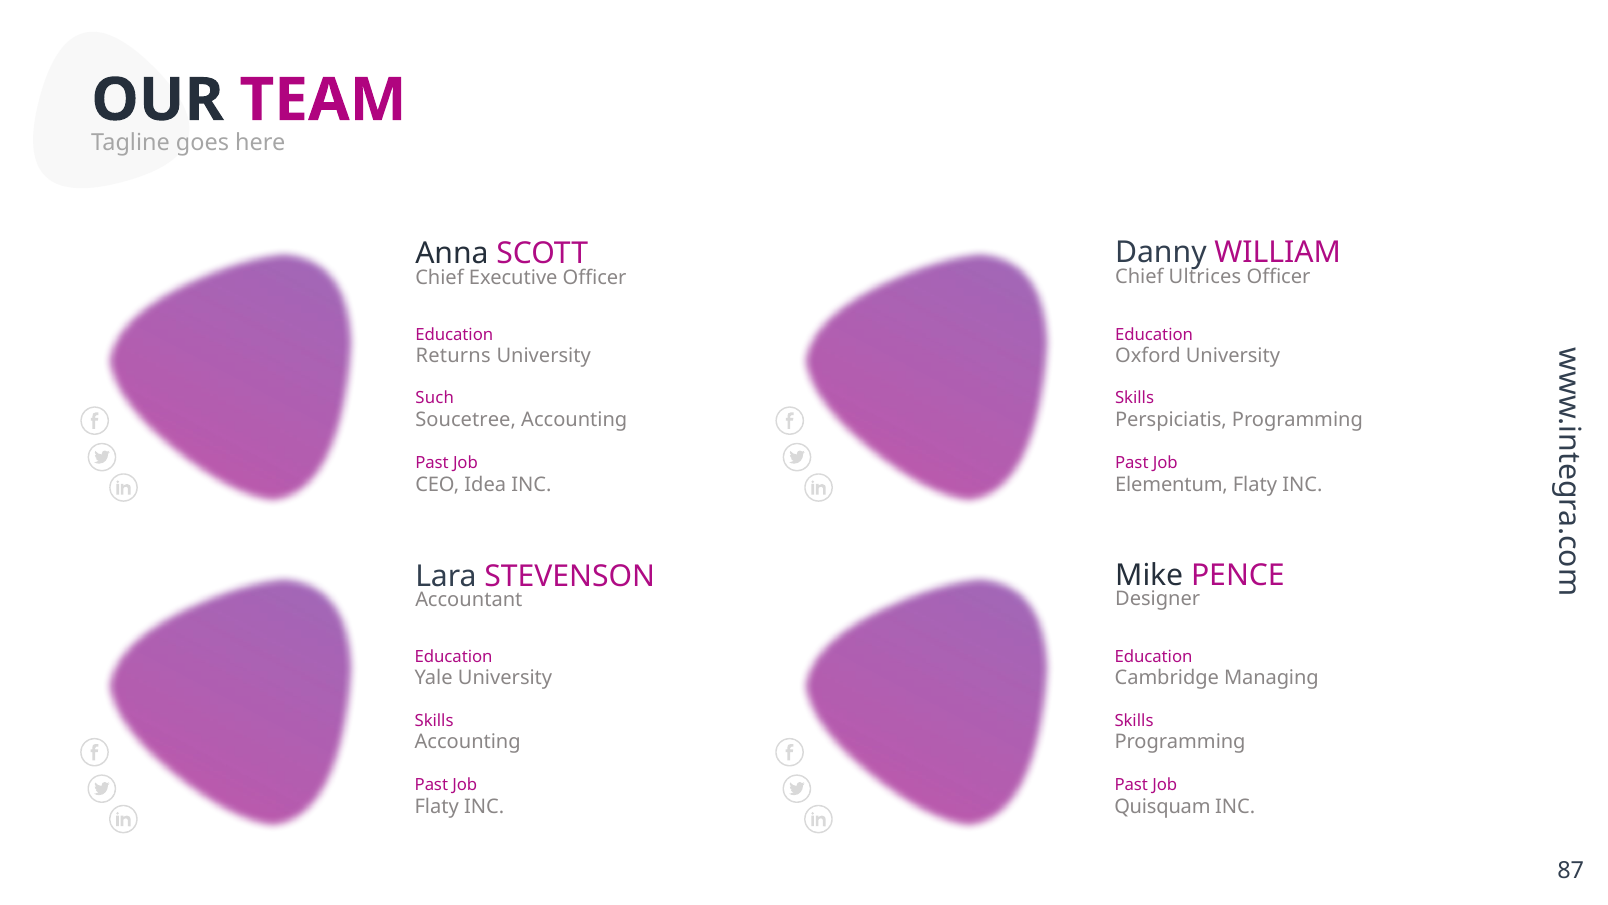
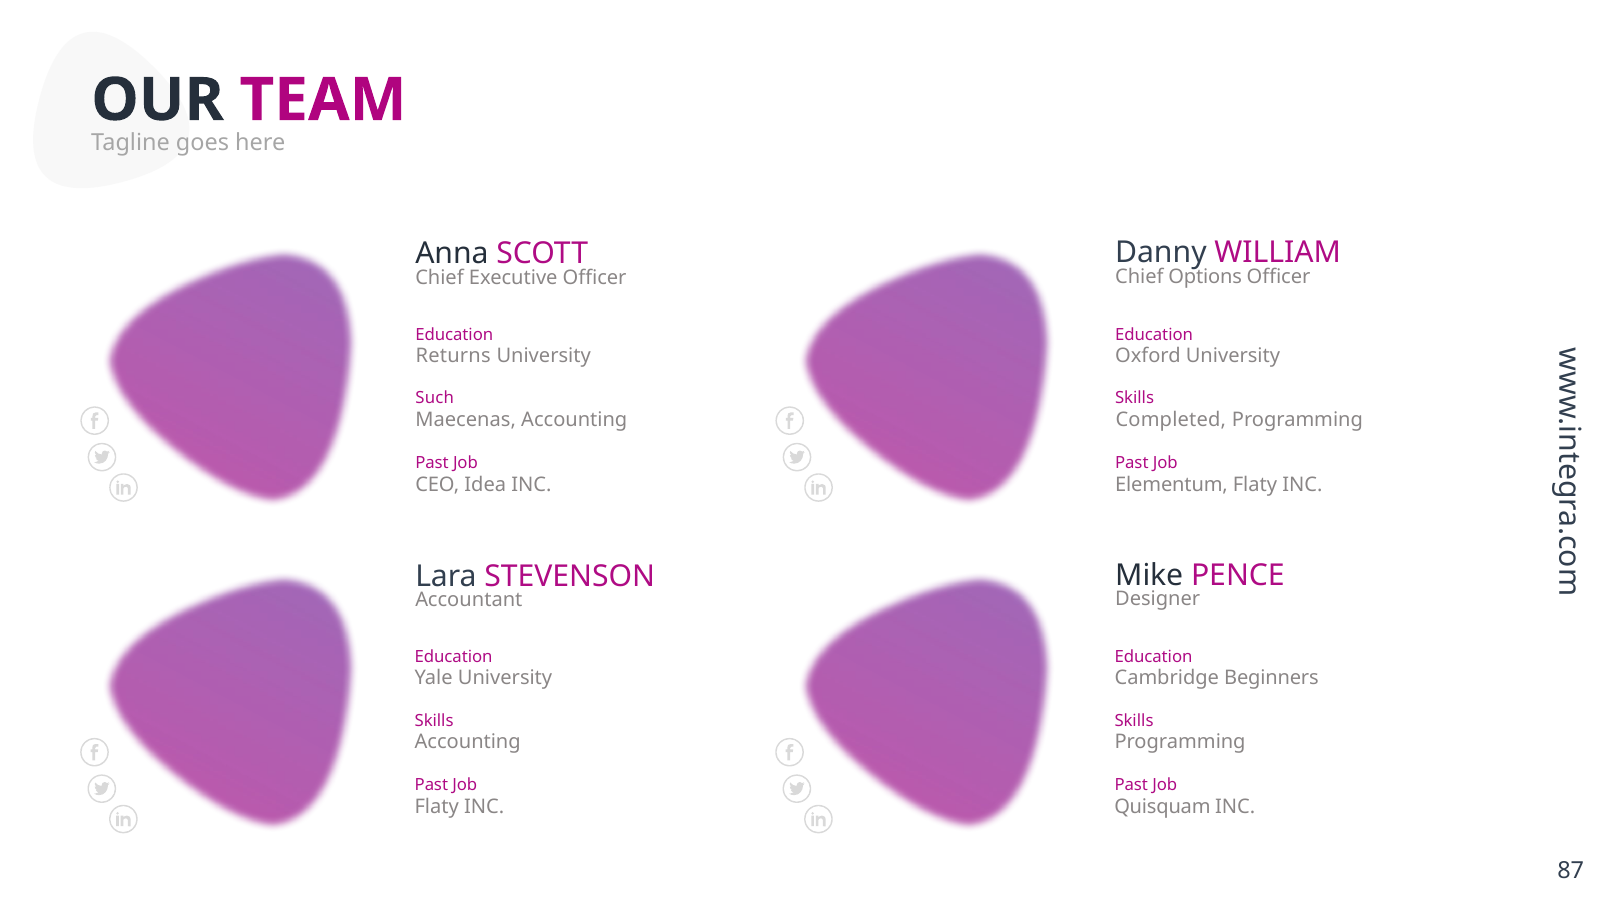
Ultrices: Ultrices -> Options (1205, 276)
Soucetree: Soucetree -> Maecenas (466, 420)
Perspiciatis: Perspiciatis -> Completed (1171, 420)
Managing: Managing -> Beginners (1271, 678)
